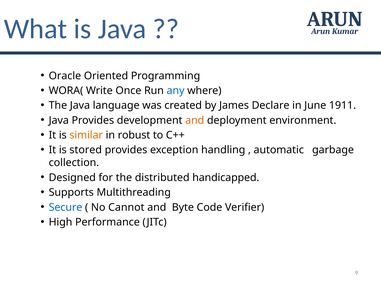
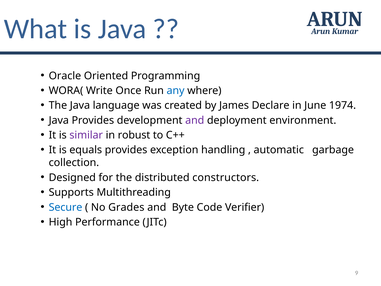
1911: 1911 -> 1974 (343, 105)
and colour: orange -> purple (195, 120)
similar colour: orange -> purple (86, 135)
stored: stored -> equals (86, 150)
handicapped: handicapped -> constructors (226, 177)
Cannot: Cannot -> Grades (126, 207)
